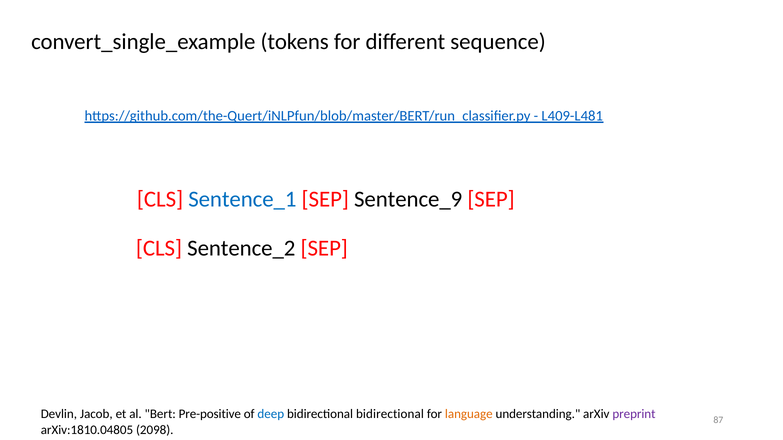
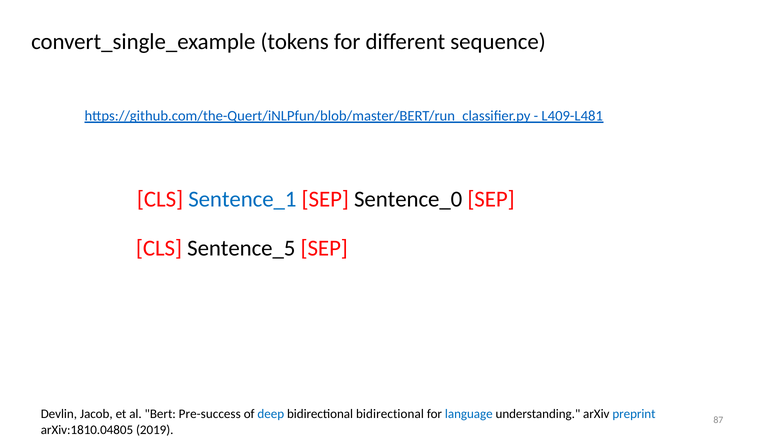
Sentence_9: Sentence_9 -> Sentence_0 (408, 199)
Sentence_2: Sentence_2 -> Sentence_5 (241, 248)
Pre-positive: Pre-positive -> Pre-success (210, 414)
language colour: orange -> blue (469, 414)
preprint colour: purple -> blue (634, 414)
2098: 2098 -> 2019 (155, 430)
